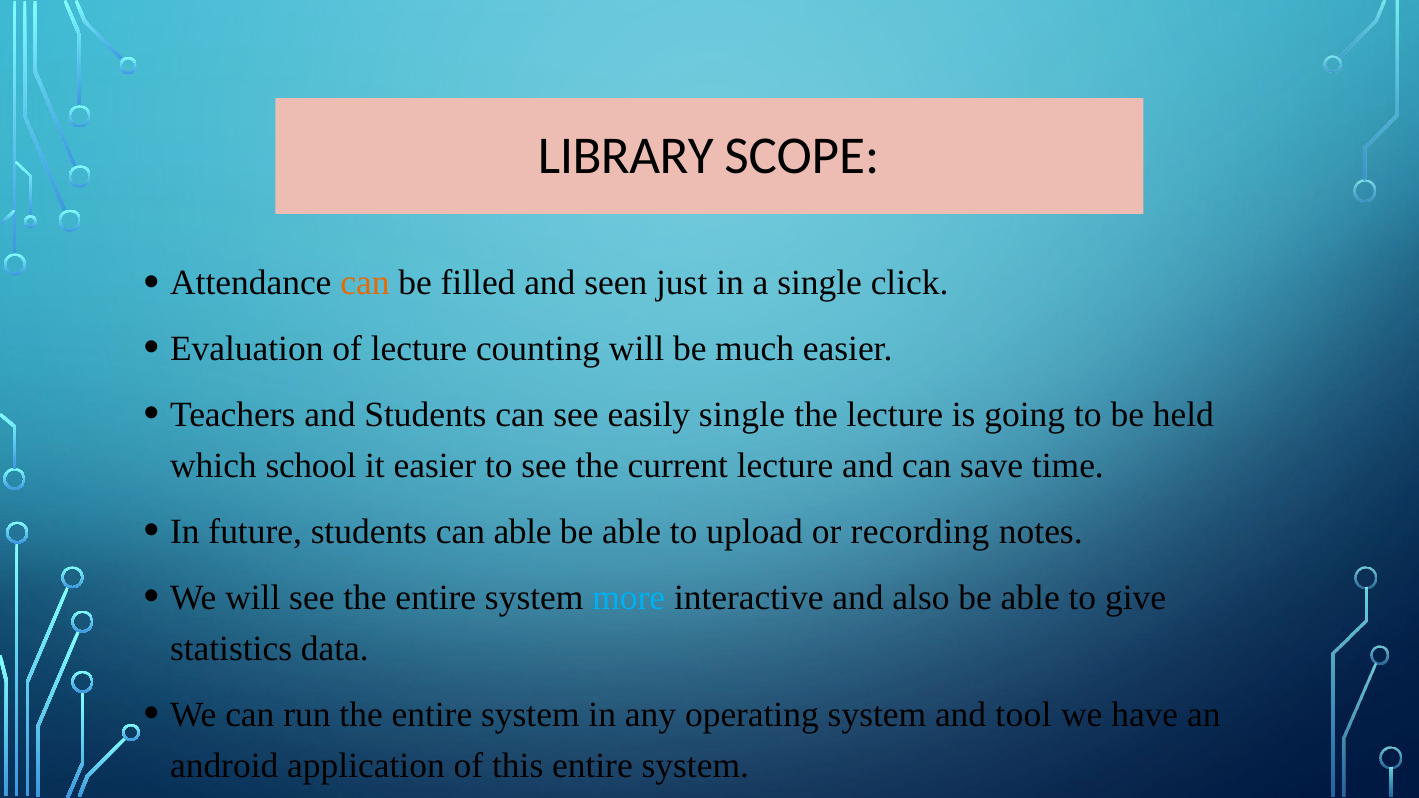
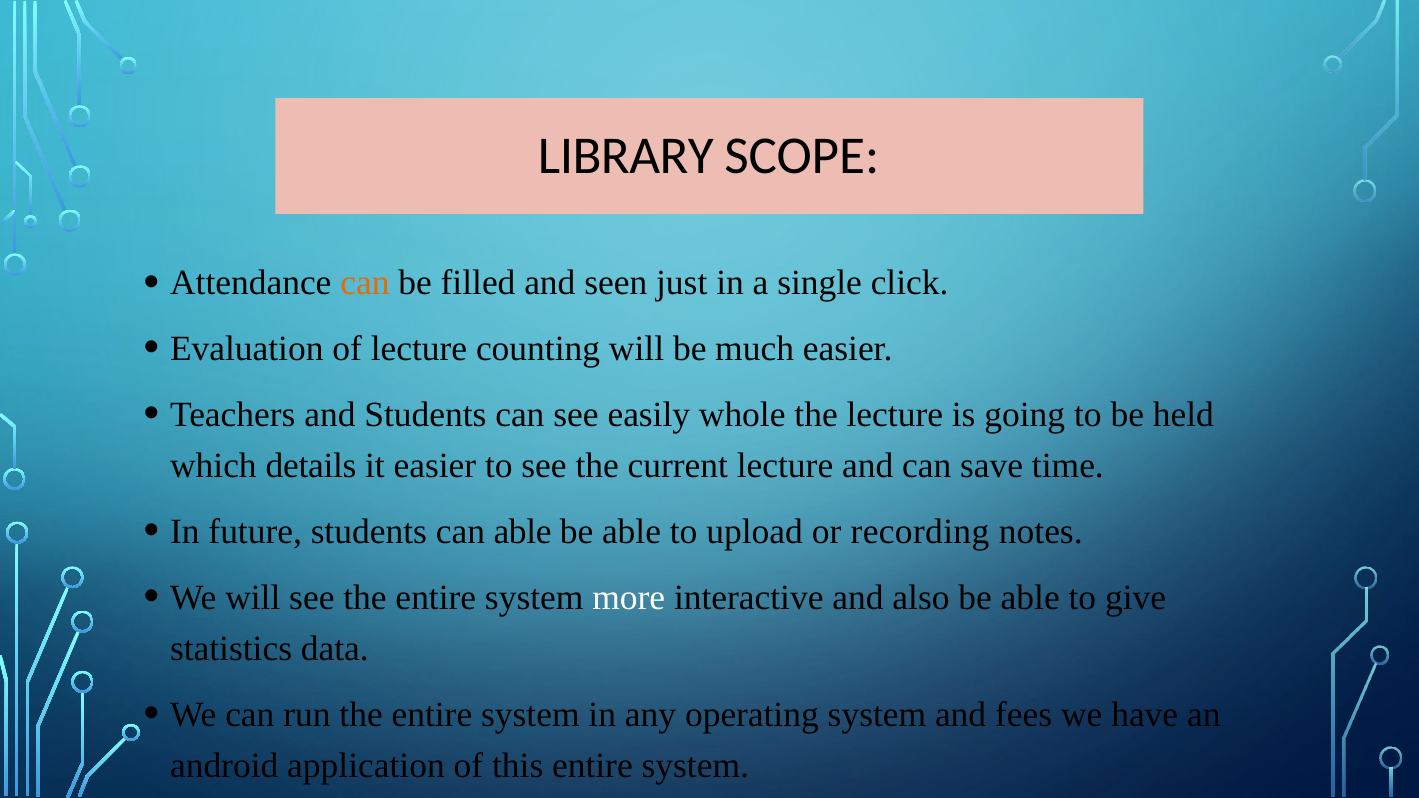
easily single: single -> whole (742, 415)
school: school -> details (311, 466)
more colour: light blue -> white (629, 598)
tool: tool -> fees (1024, 715)
